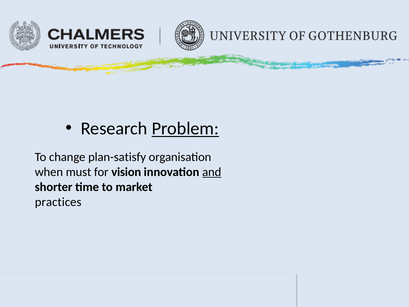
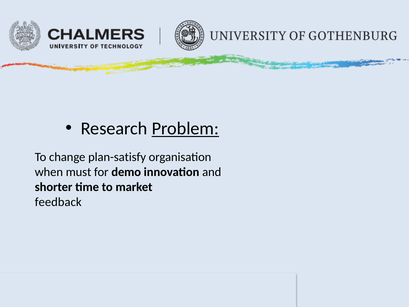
vision: vision -> demo (126, 172)
and underline: present -> none (212, 172)
practices: practices -> feedback (58, 202)
